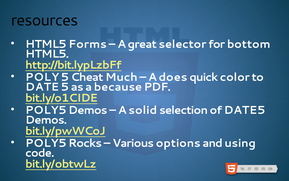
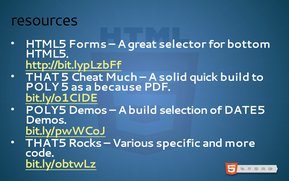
POLY: POLY -> THAT (42, 77)
does: does -> solid (173, 77)
quick color: color -> build (235, 77)
DATE: DATE -> POLY (42, 87)
A solid: solid -> build (143, 110)
POLY5: POLY5 -> THAT5 (46, 143)
options: options -> specific (178, 143)
using: using -> more (240, 143)
